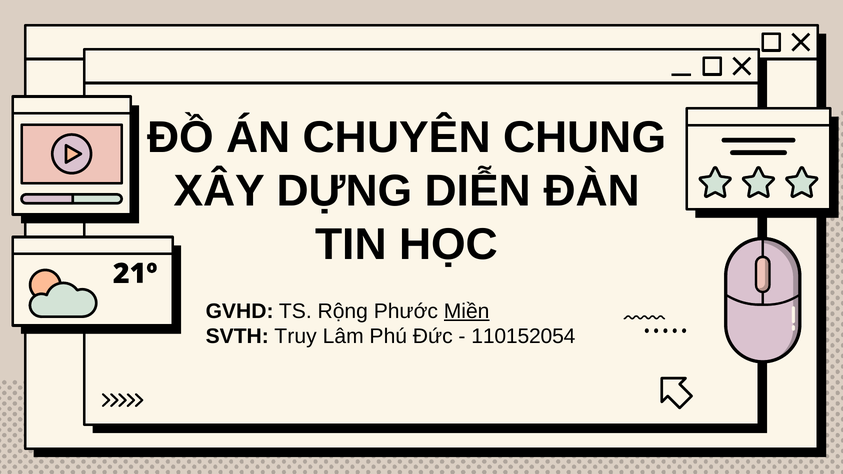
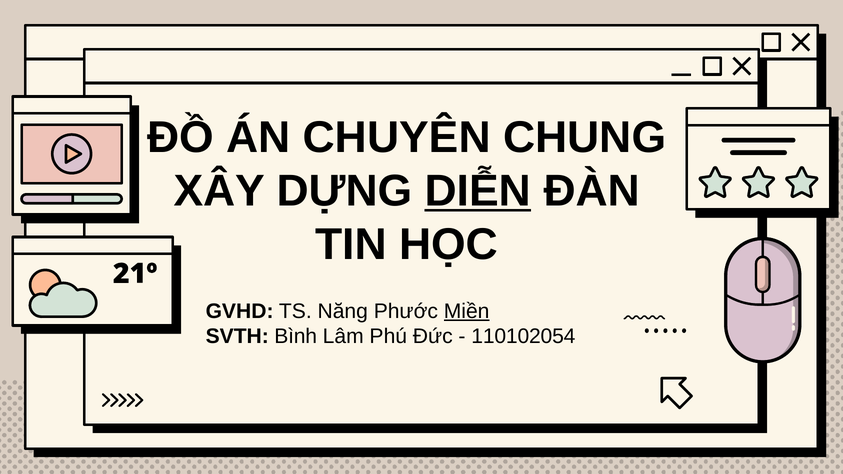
DIỄN underline: none -> present (478, 191)
Rộng: Rộng -> Năng (343, 311)
Truy: Truy -> Bình (296, 337)
110152054: 110152054 -> 110102054 (523, 337)
